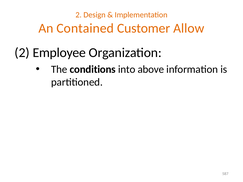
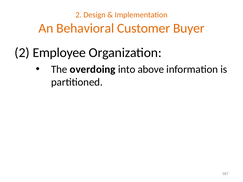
Contained: Contained -> Behavioral (85, 28)
Allow: Allow -> Buyer (189, 28)
conditions: conditions -> overdoing (93, 69)
